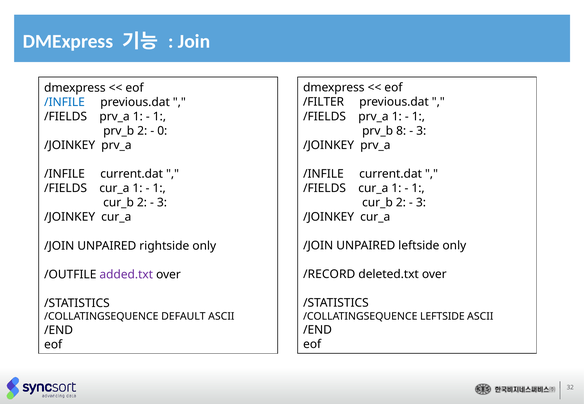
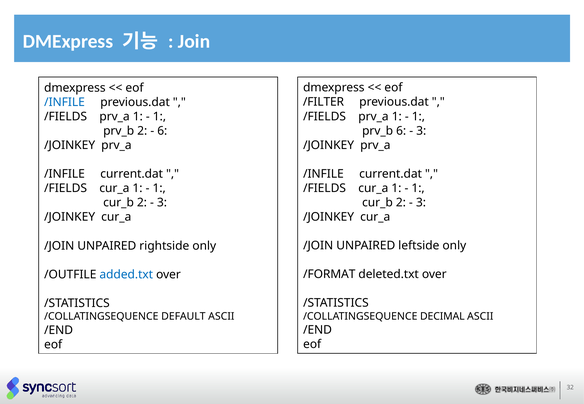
prv_b 8: 8 -> 6 (401, 131)
0: 0 -> 6 (162, 131)
/RECORD: /RECORD -> /FORMAT (329, 275)
added.txt colour: purple -> blue (126, 275)
/COLLATINGSEQUENCE LEFTSIDE: LEFTSIDE -> DECIMAL (442, 317)
